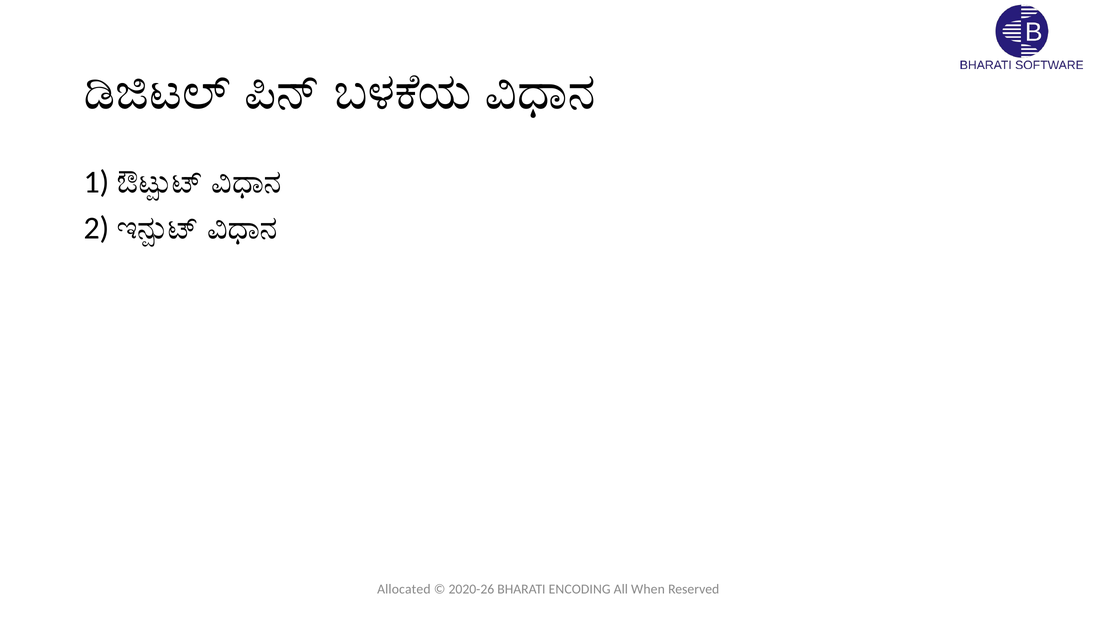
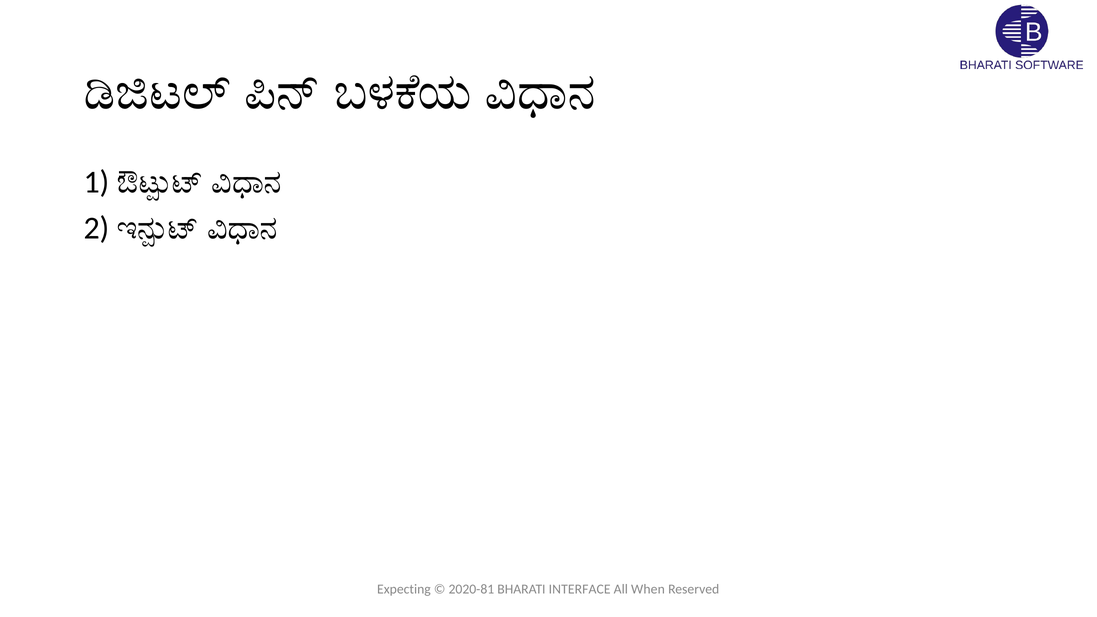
Allocated: Allocated -> Expecting (404, 589)
2020-26: 2020-26 -> 2020-81 (471, 589)
ENCODING: ENCODING -> INTERFACE (580, 589)
